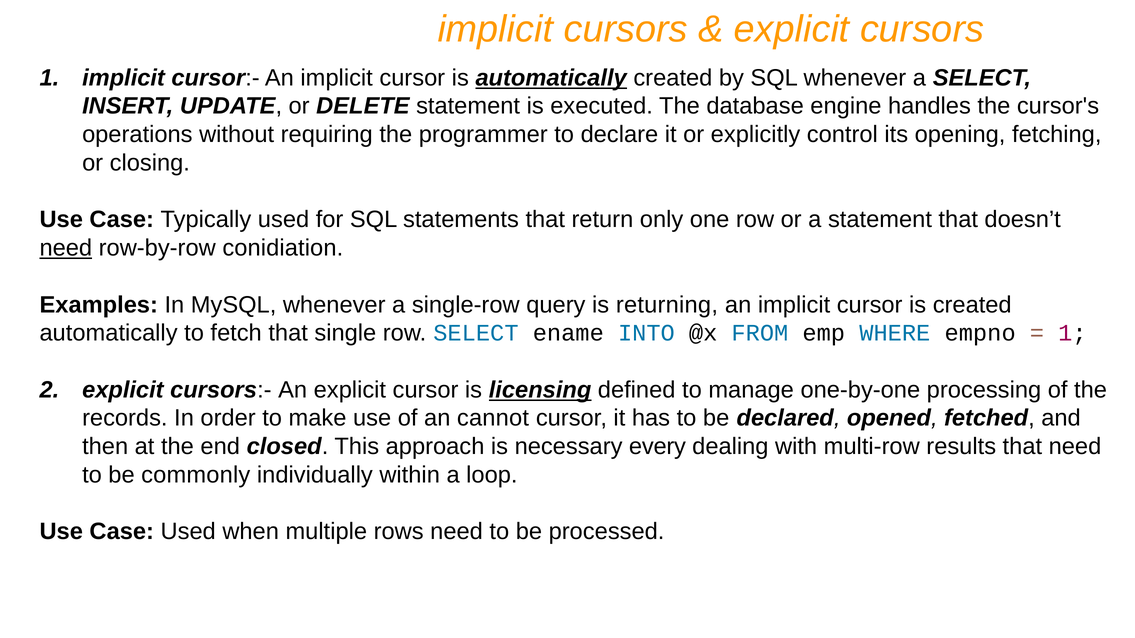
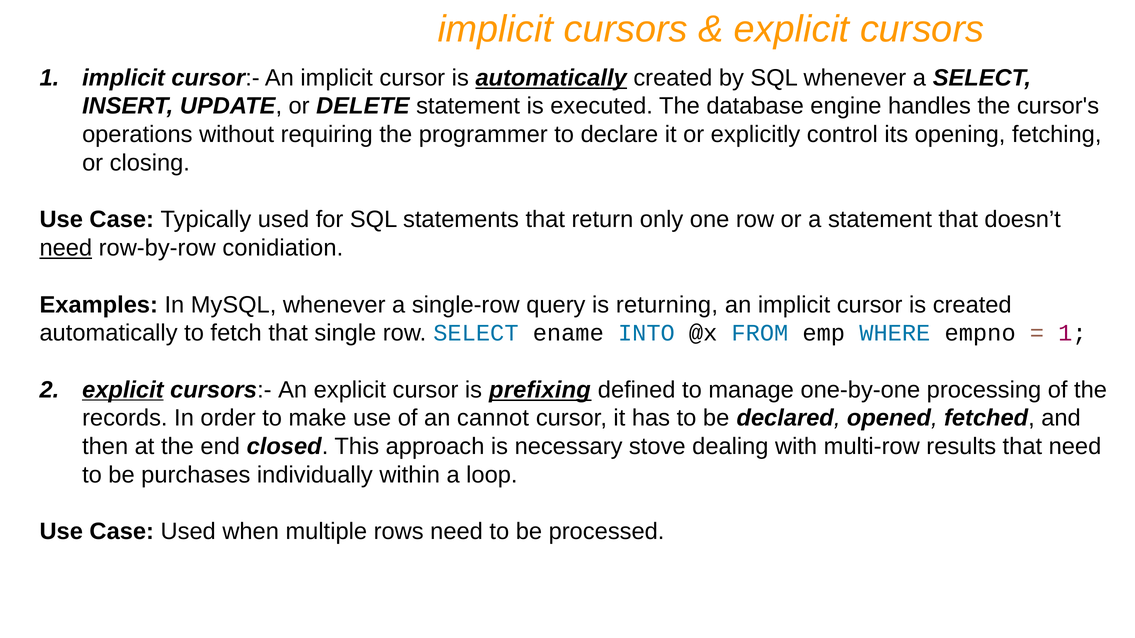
explicit underline: none -> present (123, 390)
licensing: licensing -> prefixing (540, 390)
every: every -> stove (657, 447)
commonly: commonly -> purchases (196, 475)
